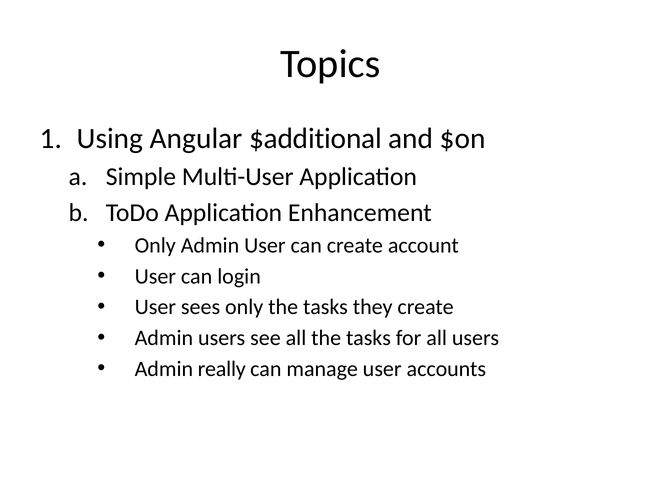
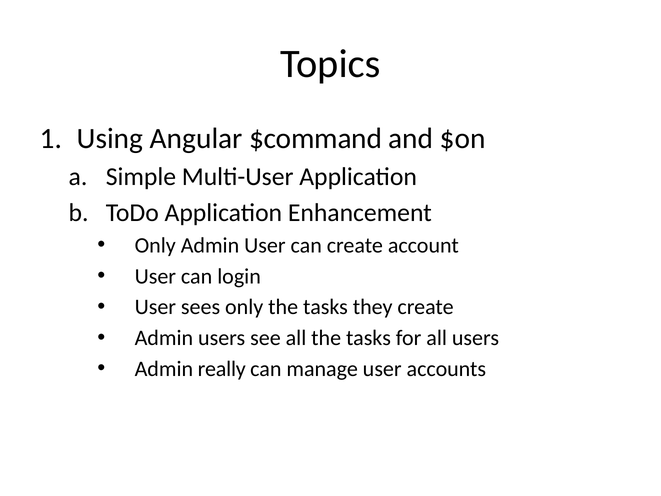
$additional: $additional -> $command (316, 139)
